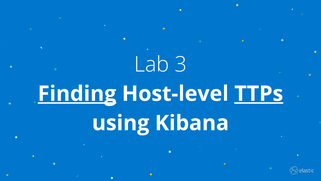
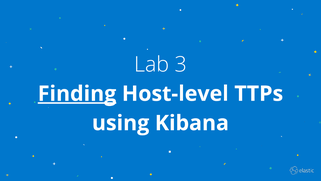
TTPs underline: present -> none (259, 94)
